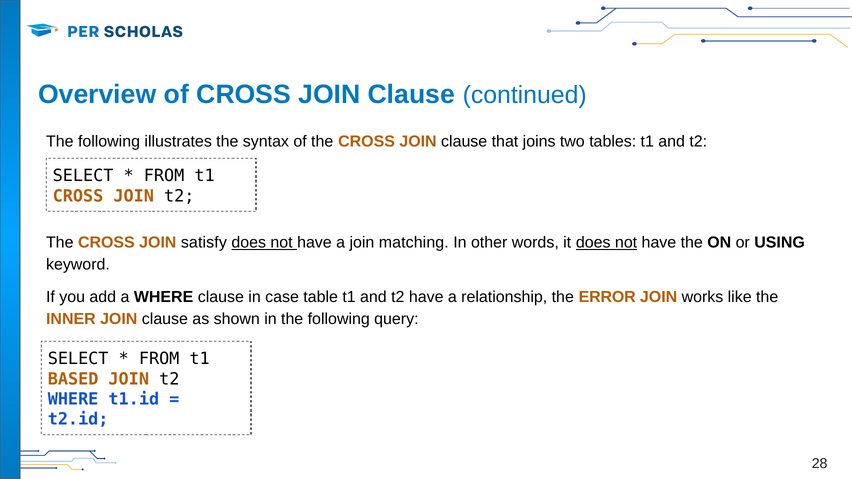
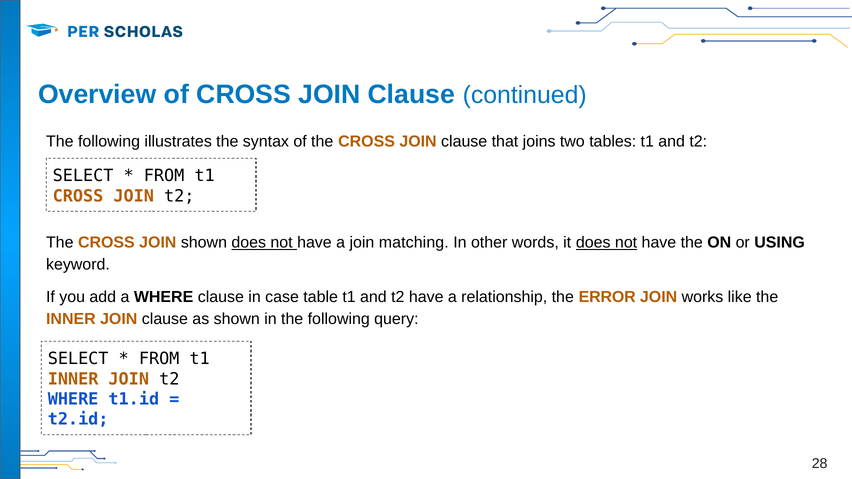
JOIN satisfy: satisfy -> shown (204, 243)
BASED: BASED -> INNER (73, 379)
